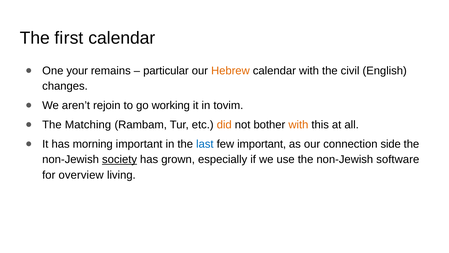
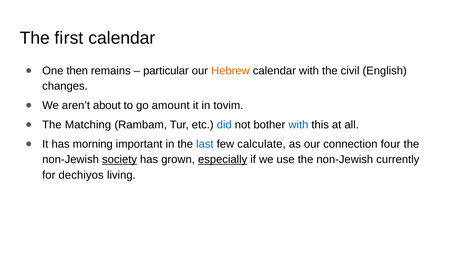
your: your -> then (77, 71)
rejoin: rejoin -> about (107, 105)
working: working -> amount (171, 105)
did colour: orange -> blue (224, 125)
with colour: orange -> blue (298, 125)
few important: important -> calculate (262, 144)
side: side -> four (391, 144)
especially underline: none -> present (223, 159)
software: software -> currently (398, 159)
overview: overview -> dechiyos (81, 175)
